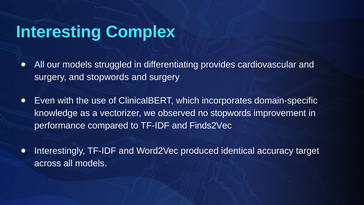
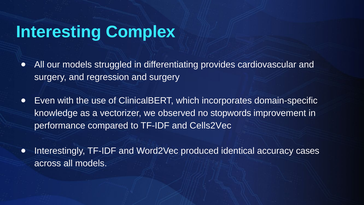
and stopwords: stopwords -> regression (108, 77)
Finds2Vec: Finds2Vec -> Cells2Vec (211, 126)
target: target -> cases (308, 151)
